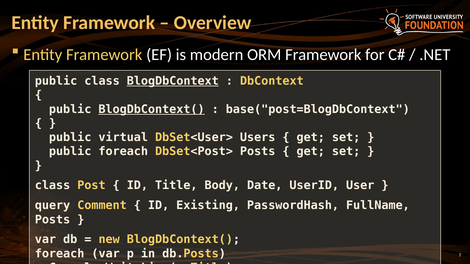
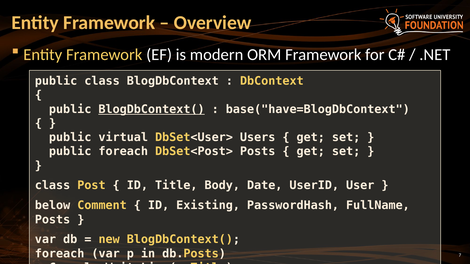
BlogDbContext underline: present -> none (173, 81)
base("post=BlogDbContext: base("post=BlogDbContext -> base("have=BlogDbContext (318, 109)
query: query -> below (53, 206)
